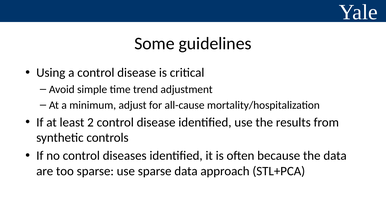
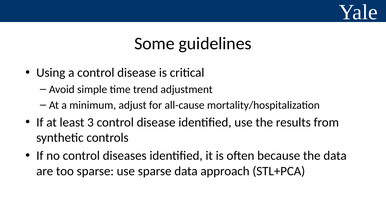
2: 2 -> 3 (91, 122)
